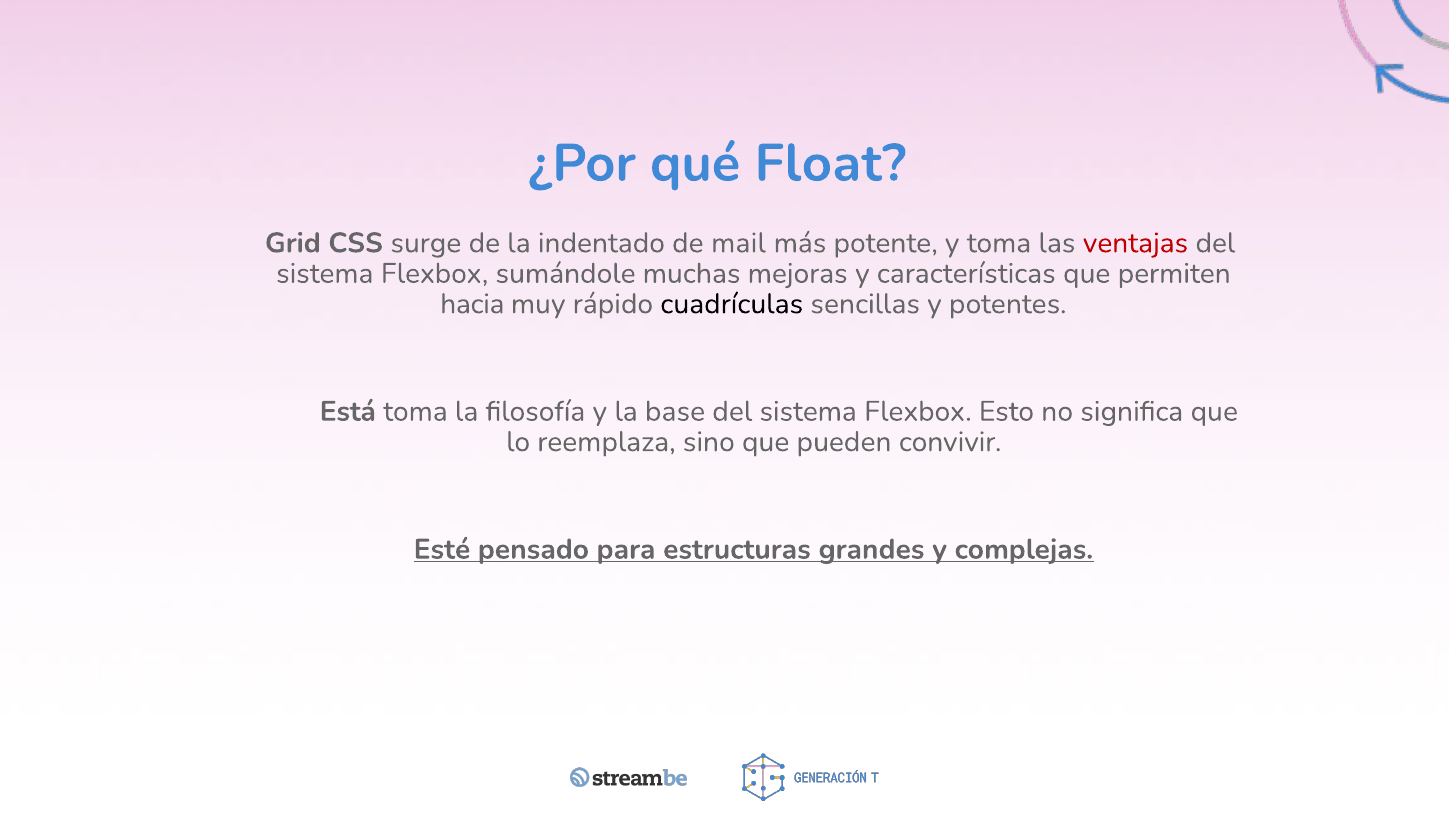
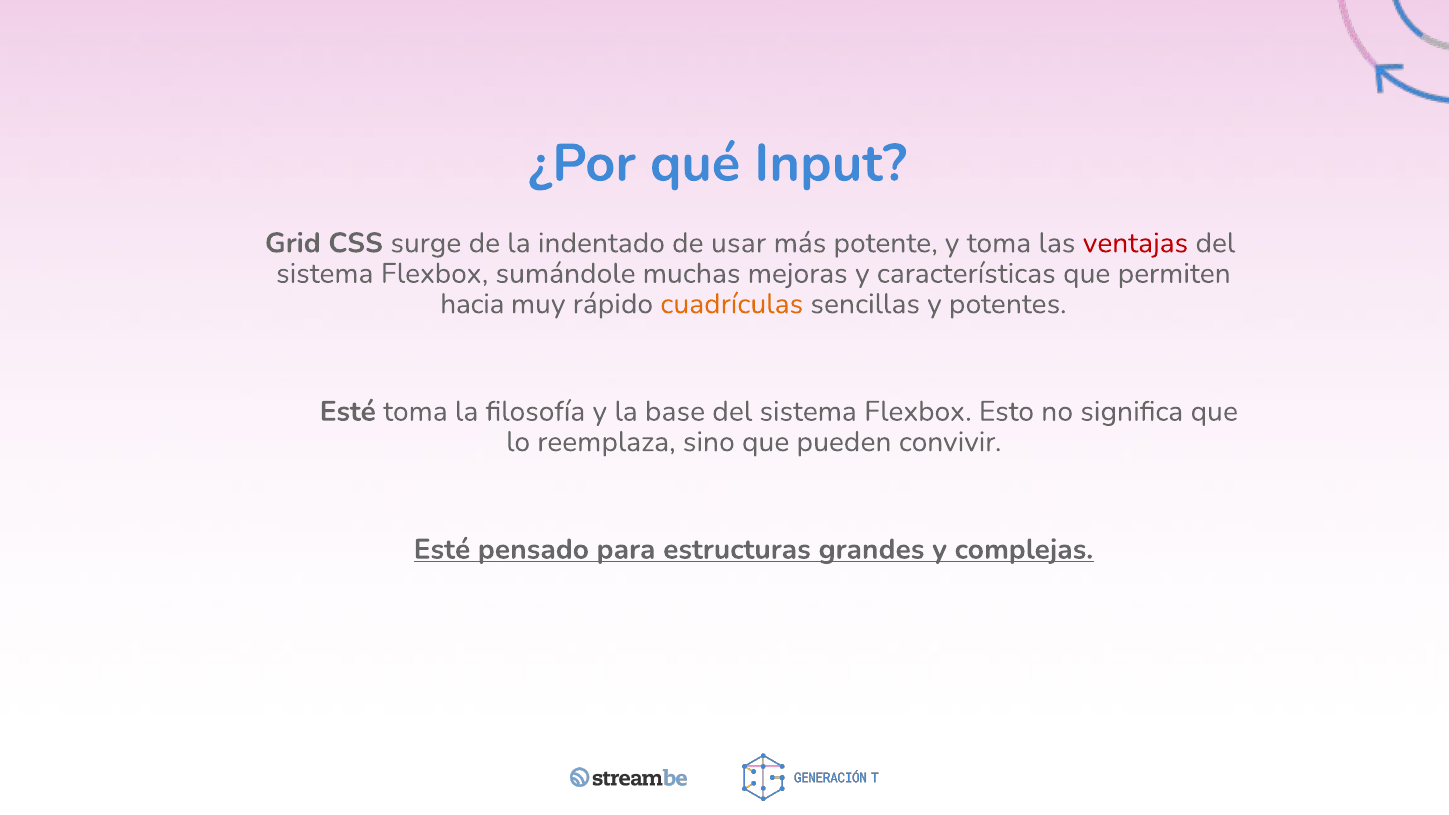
Float: Float -> Input (831, 163)
mail: mail -> usar (739, 243)
cuadrículas colour: black -> orange (732, 304)
Está: Está -> Esté (348, 411)
